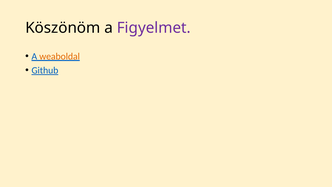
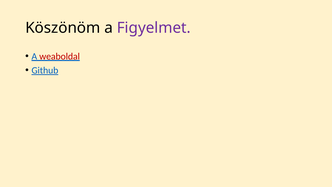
weaboldal colour: orange -> red (60, 56)
